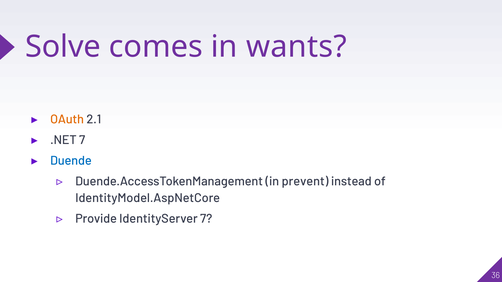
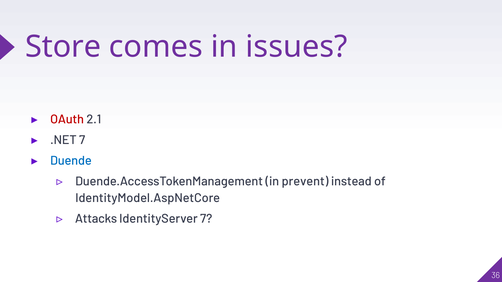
Solve: Solve -> Store (63, 47)
wants: wants -> issues (297, 47)
OAuth colour: orange -> red (67, 119)
Provide: Provide -> Attacks (96, 219)
